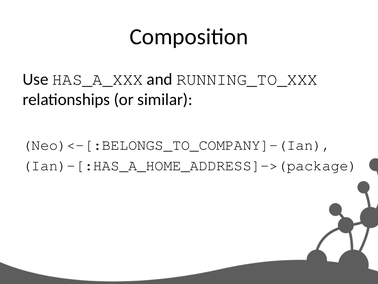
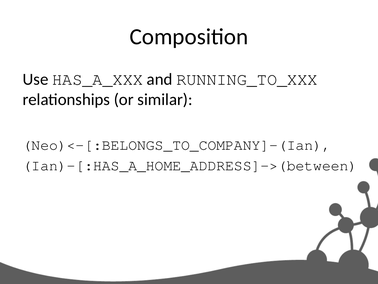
Ian)-[:HAS_A_HOME_ADDRESS]->(package: Ian)-[:HAS_A_HOME_ADDRESS]->(package -> Ian)-[:HAS_A_HOME_ADDRESS]->(between (190, 165)
